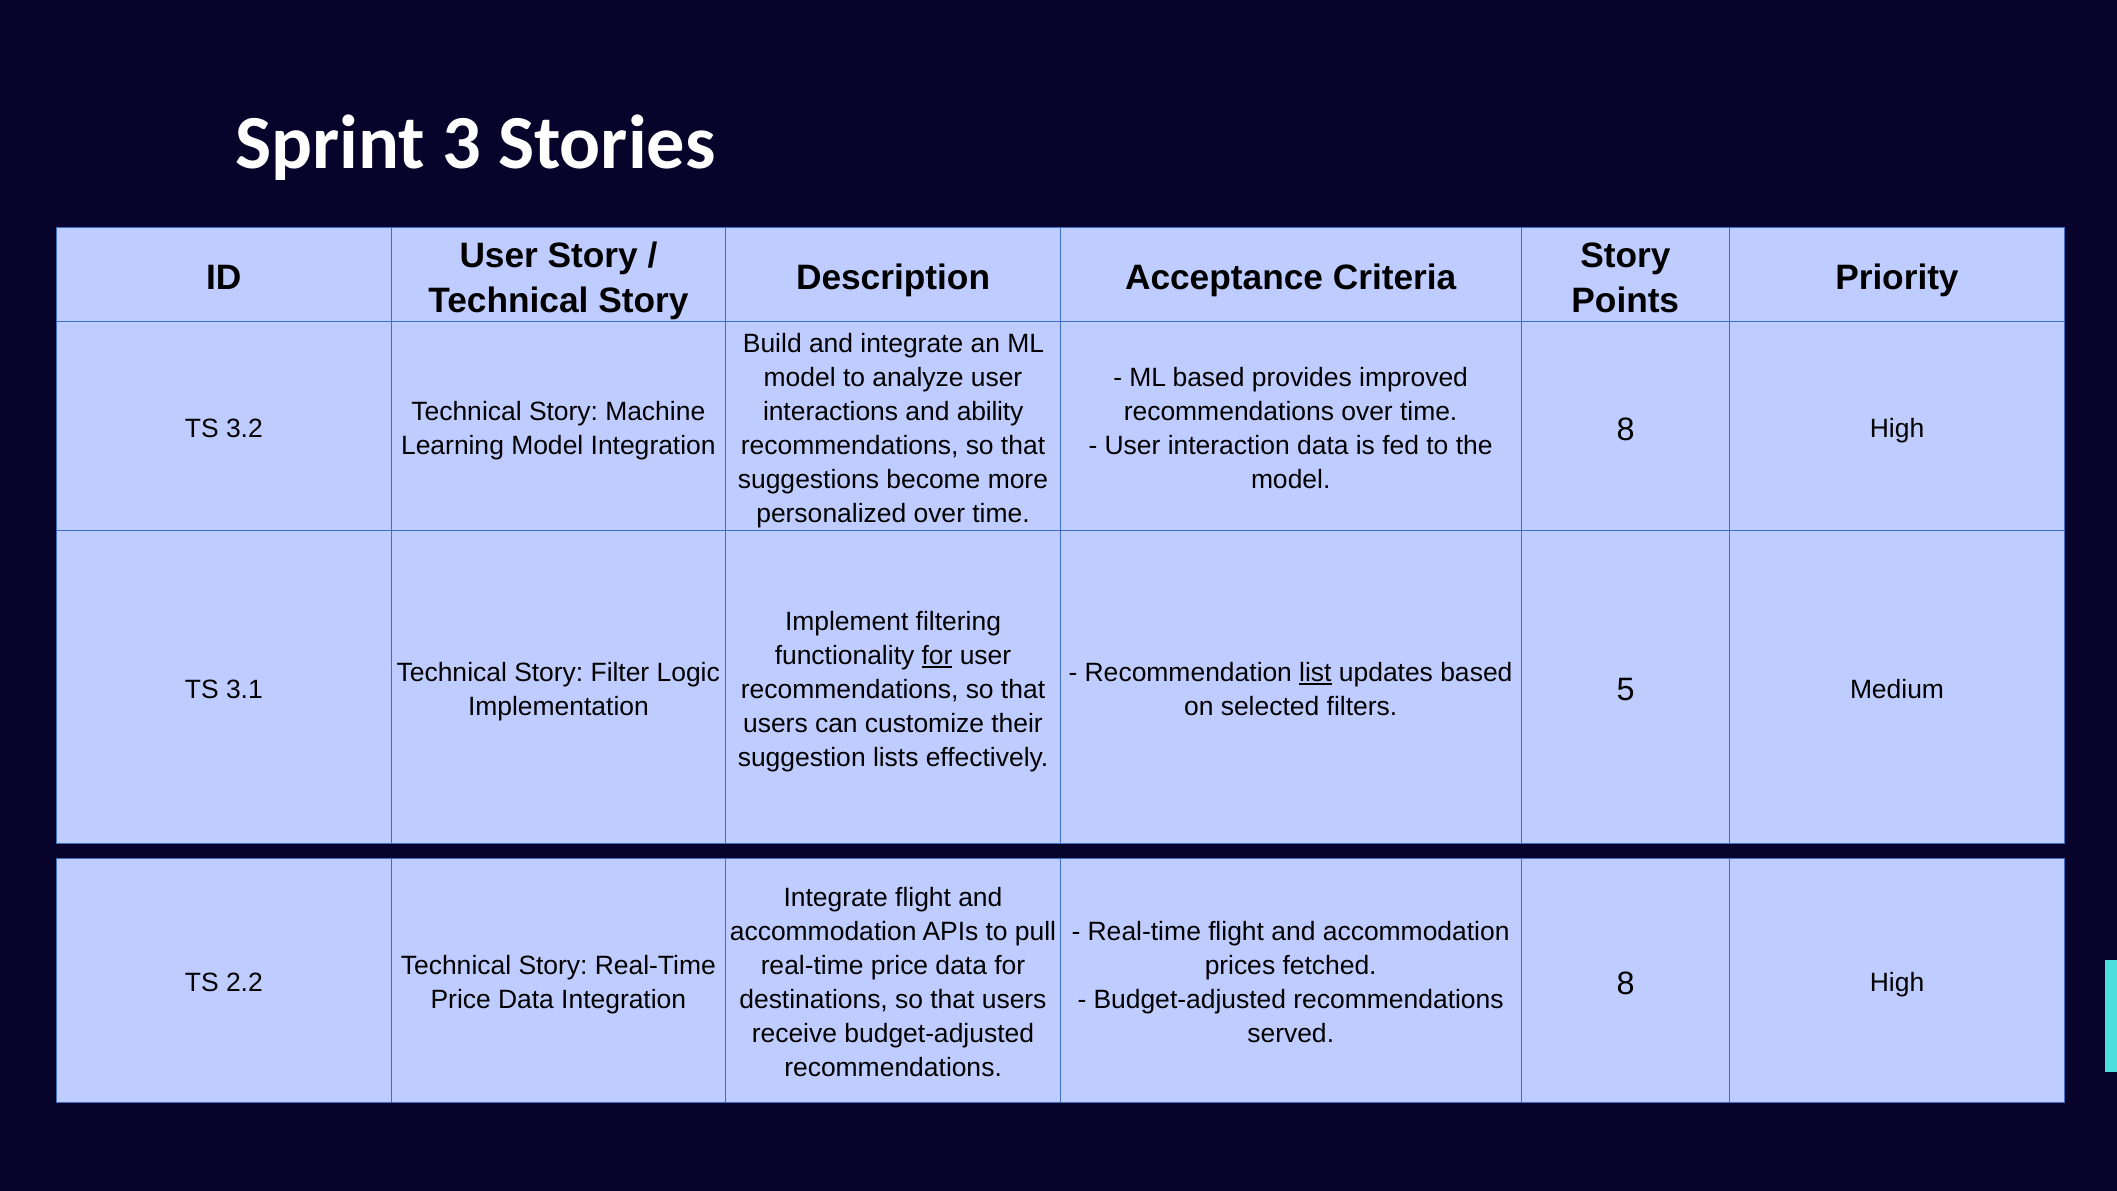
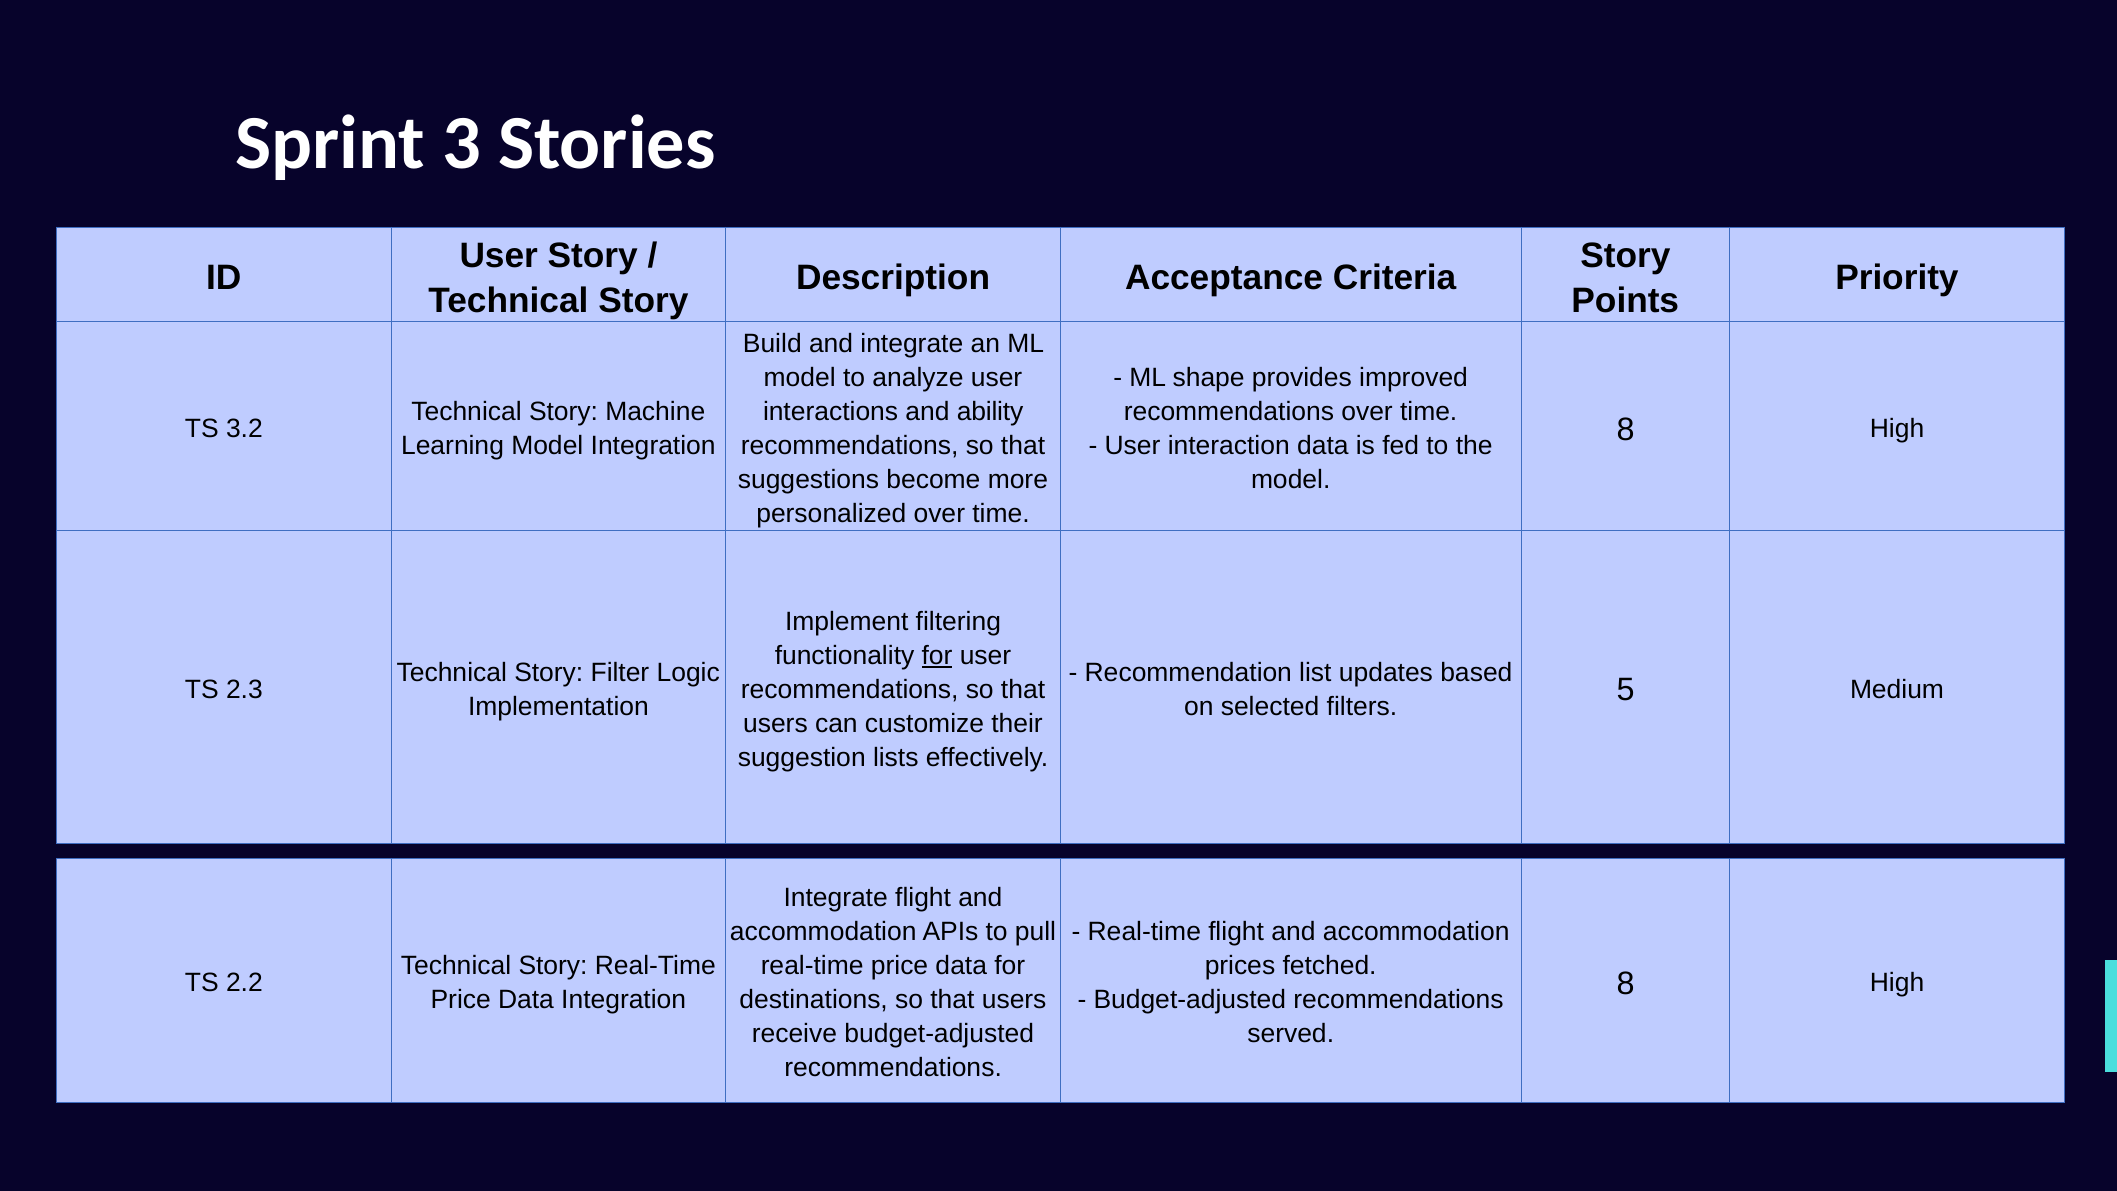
ML based: based -> shape (1209, 378)
list underline: present -> none (1315, 673)
3.1: 3.1 -> 2.3 (244, 690)
